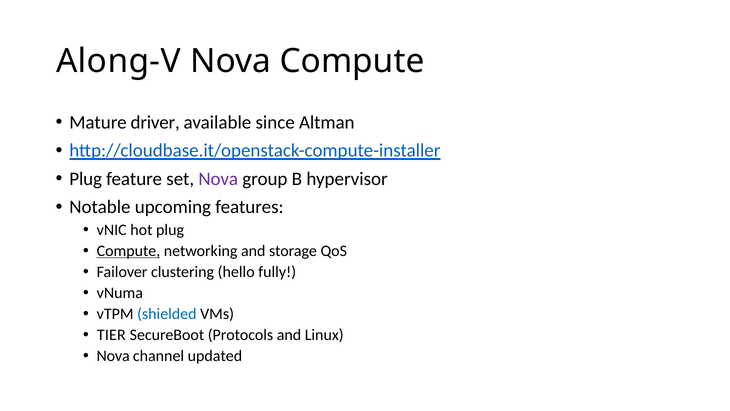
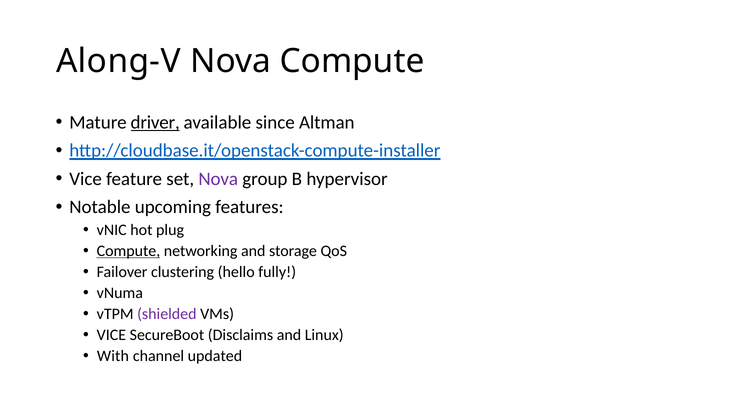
driver underline: none -> present (155, 122)
Plug: Plug -> Vice (86, 179)
shielded colour: blue -> purple (167, 314)
TIER: TIER -> VICE (111, 335)
Protocols: Protocols -> Disclaims (240, 335)
Nova: Nova -> With (113, 356)
